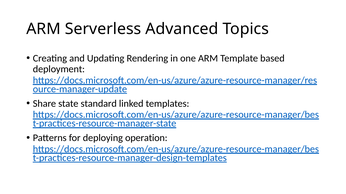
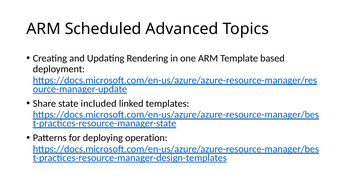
Serverless: Serverless -> Scheduled (103, 29)
standard: standard -> included (99, 104)
